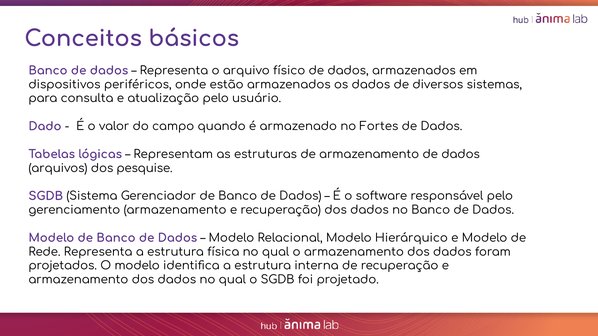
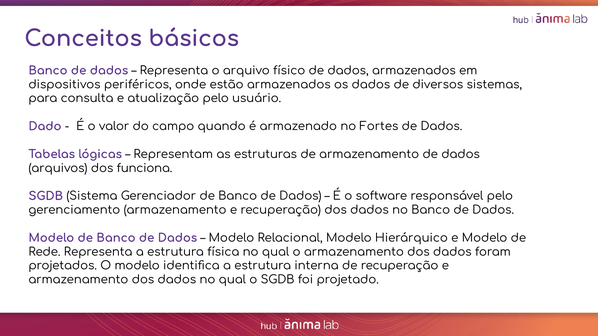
pesquise: pesquise -> funciona (144, 168)
